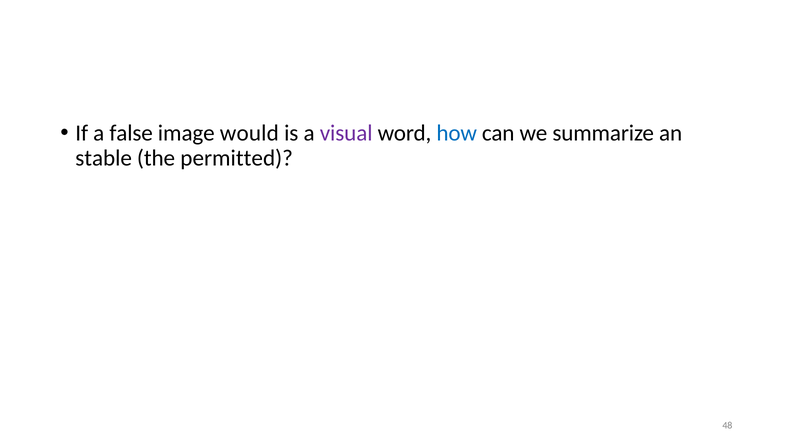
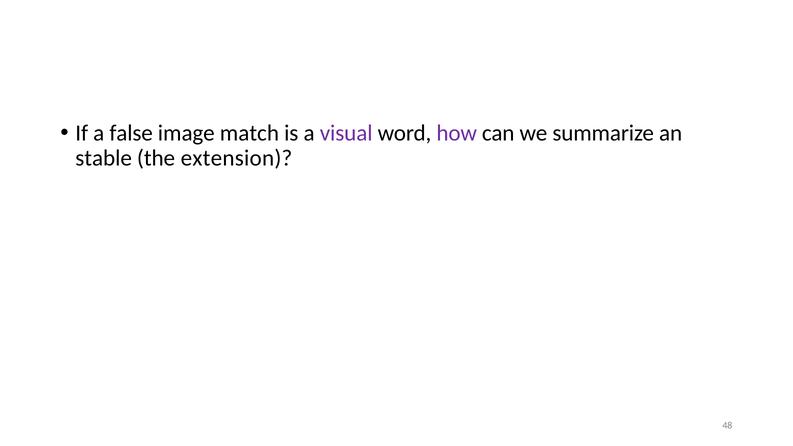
would: would -> match (249, 133)
how colour: blue -> purple (457, 133)
permitted: permitted -> extension (237, 158)
